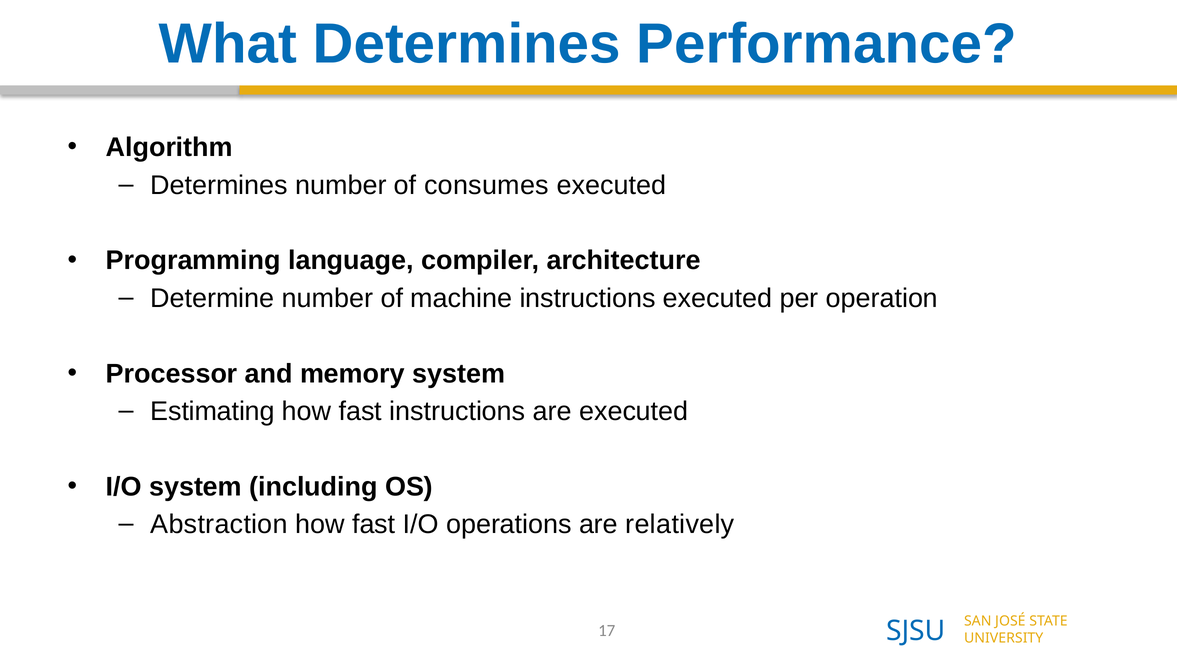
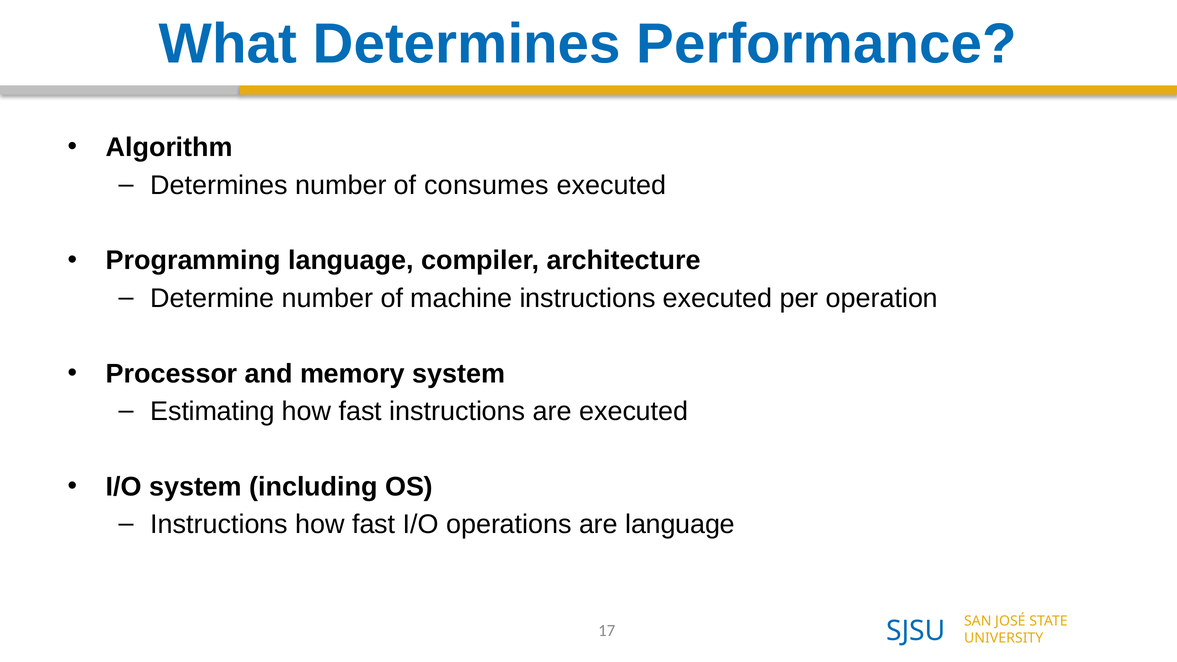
Abstraction: Abstraction -> Instructions (219, 525)
are relatively: relatively -> language (680, 525)
